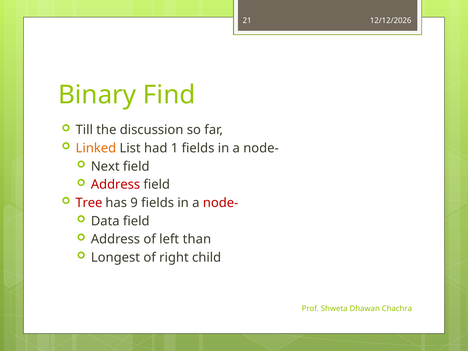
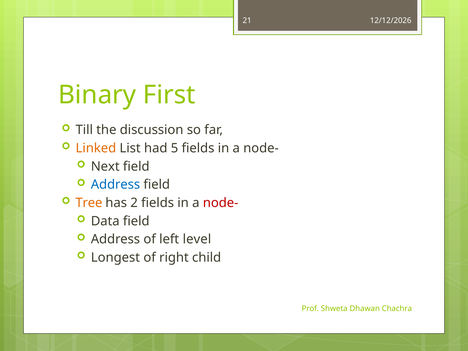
Find: Find -> First (169, 95)
1: 1 -> 5 (175, 148)
Address colour: red -> blue (115, 185)
Tree colour: red -> orange (89, 203)
9: 9 -> 2 (134, 203)
than: than -> level (197, 239)
